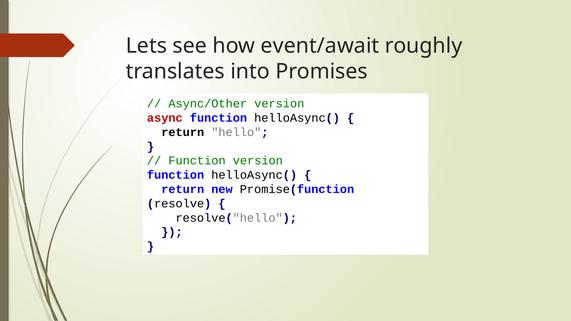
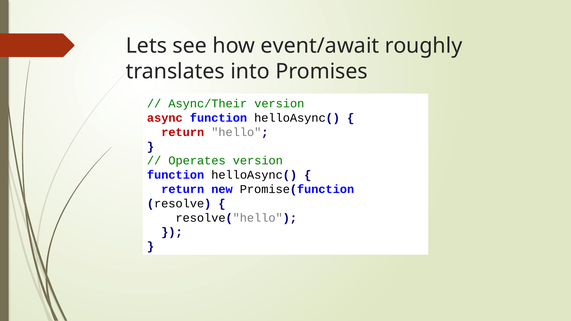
Async/Other: Async/Other -> Async/Their (208, 104)
return colour: black -> red (183, 132)
Function: Function -> Operates (197, 161)
